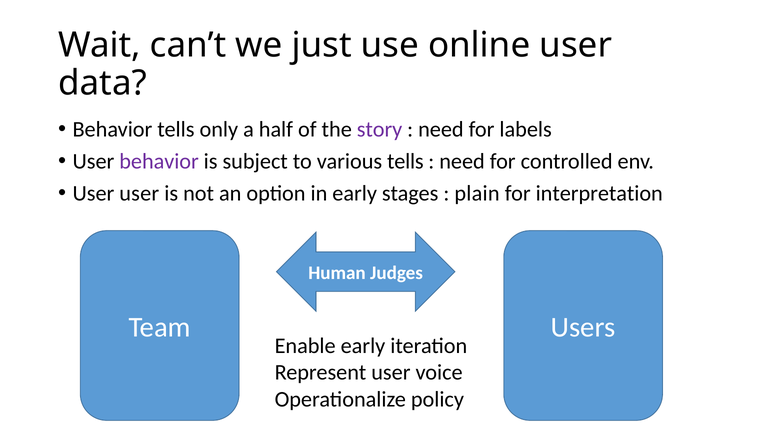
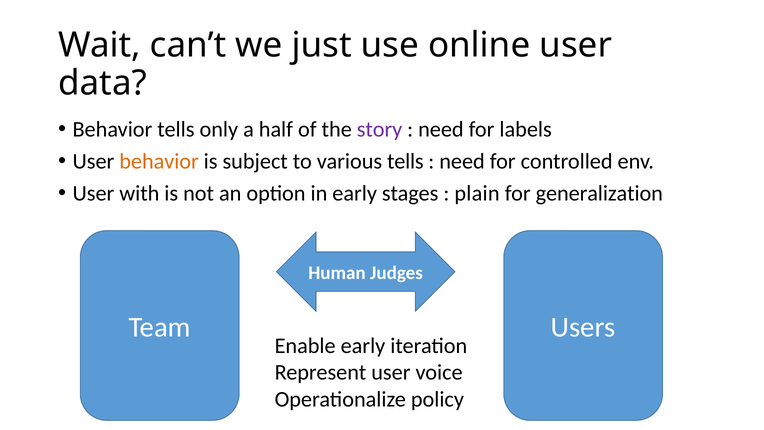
behavior colour: purple -> orange (159, 161)
User user: user -> with (139, 193)
interpretation: interpretation -> generalization (599, 193)
